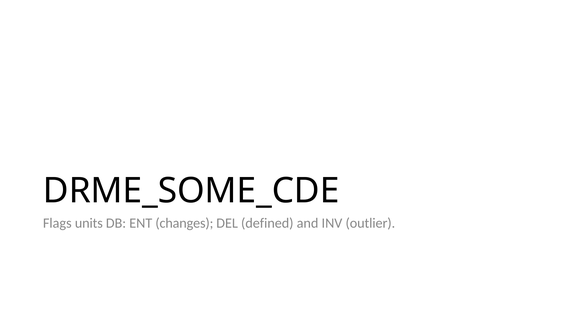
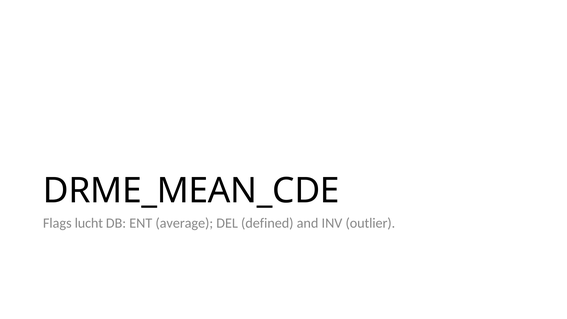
DRME_SOME_CDE: DRME_SOME_CDE -> DRME_MEAN_CDE (191, 191)
units: units -> lucht (89, 223)
changes: changes -> average (184, 223)
